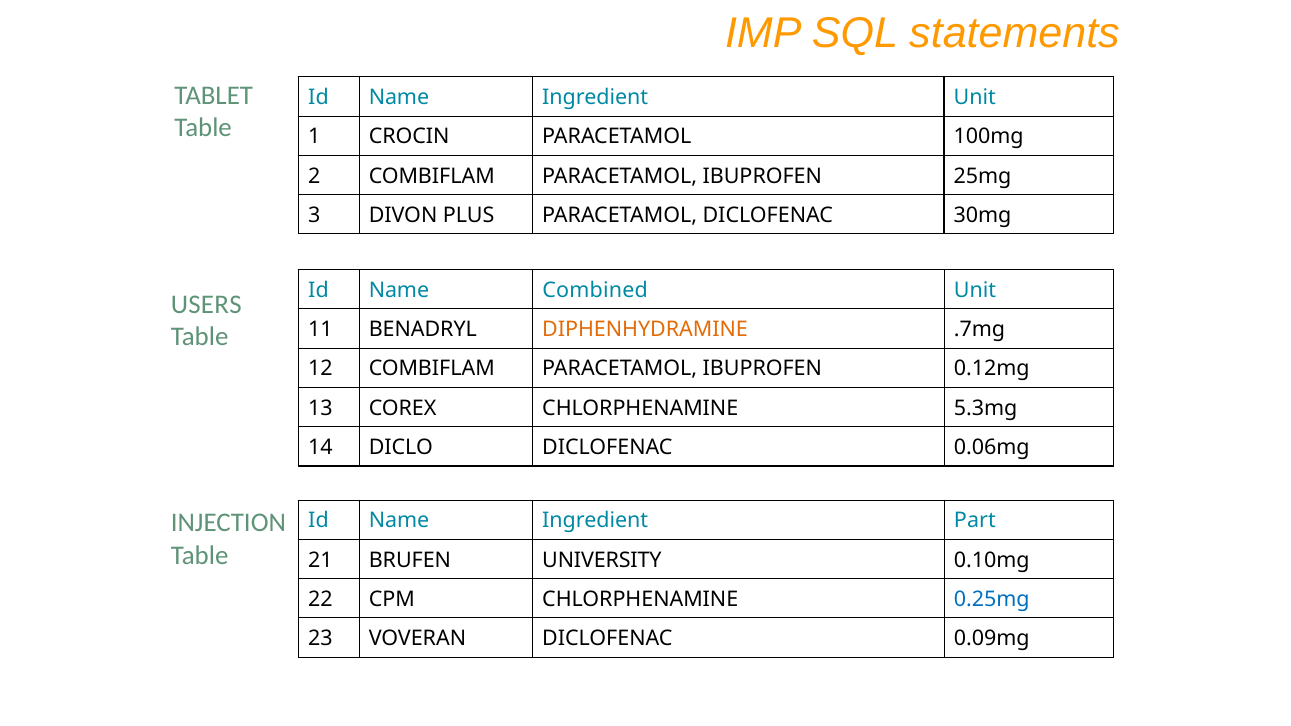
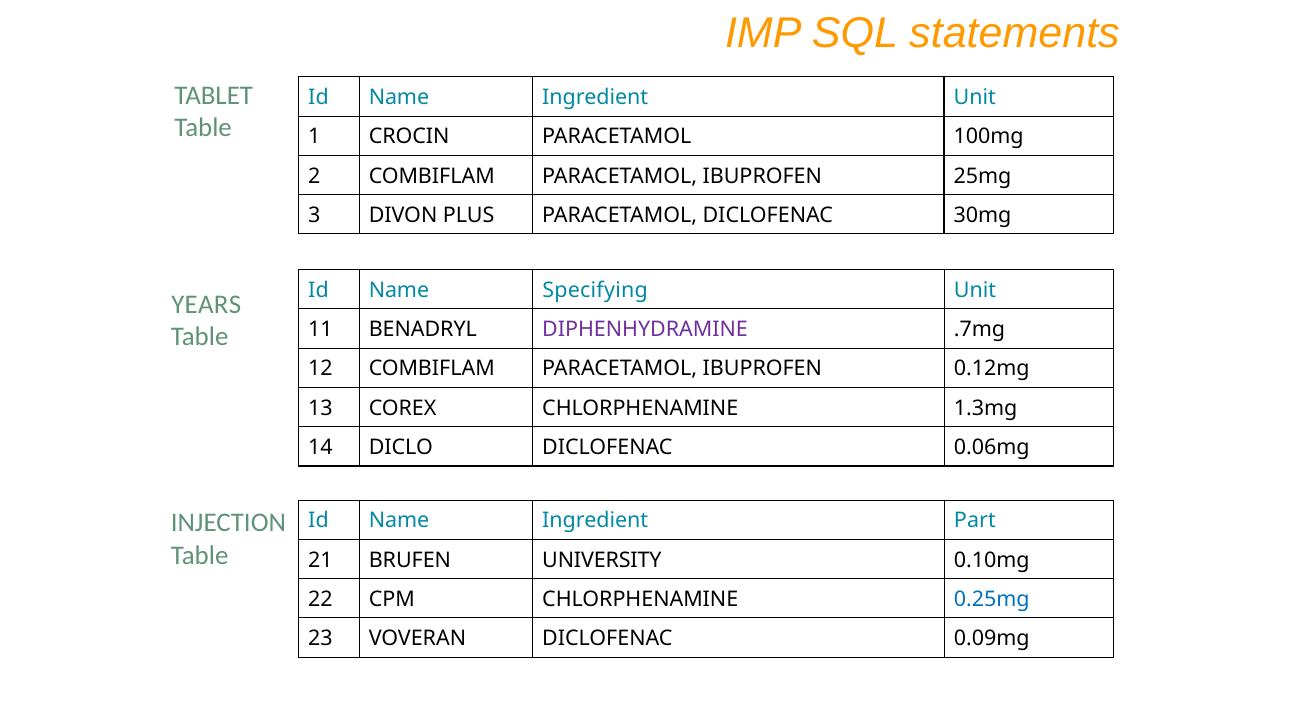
Combined: Combined -> Specifying (595, 290)
USERS: USERS -> YEARS (206, 305)
DIPHENHYDRAMINE colour: orange -> purple (645, 330)
5.3mg: 5.3mg -> 1.3mg (986, 408)
